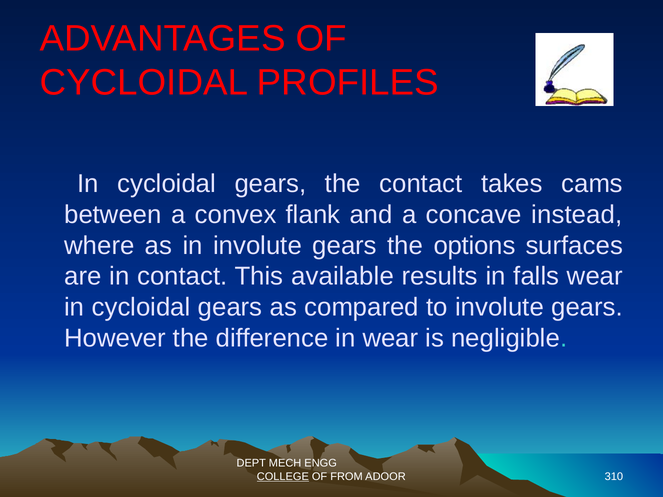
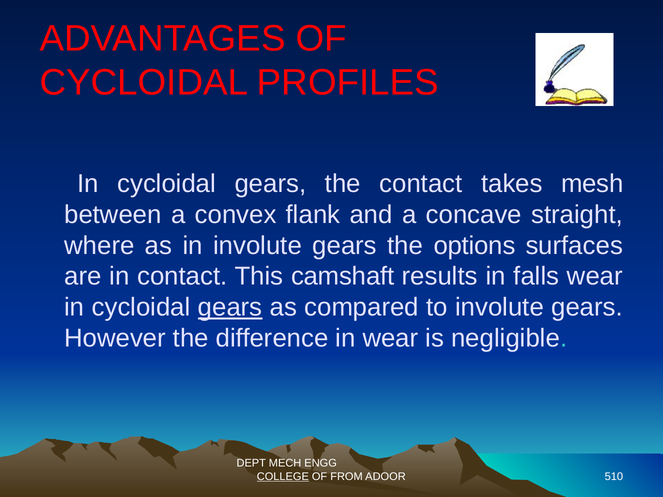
cams: cams -> mesh (592, 184)
instead: instead -> straight (577, 215)
available: available -> camshaft (343, 277)
gears underline: none -> present (230, 308)
310: 310 -> 510 (614, 477)
